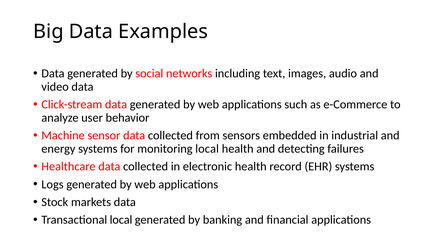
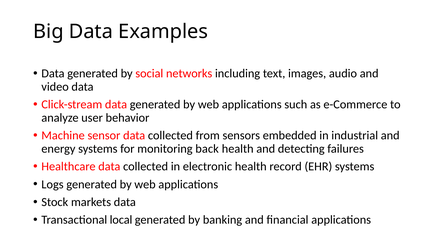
monitoring local: local -> back (207, 149)
